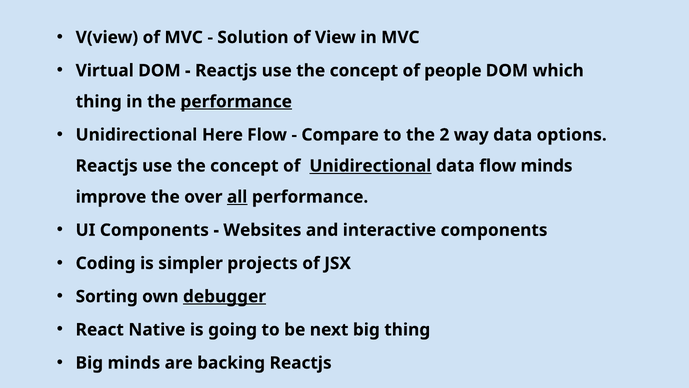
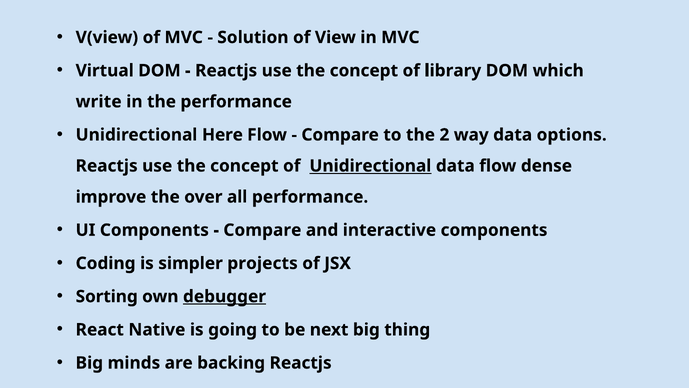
people: people -> library (453, 71)
thing: thing -> write (99, 102)
performance underline: present -> none (236, 102)
flow minds: minds -> dense (546, 166)
all underline: present -> none (237, 197)
Websites: Websites -> Compare (262, 230)
